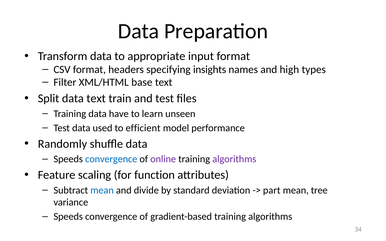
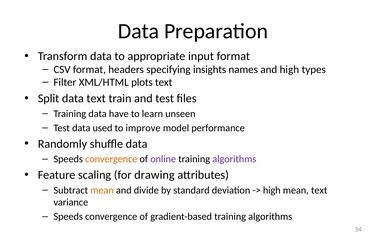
base: base -> plots (142, 82)
efficient: efficient -> improve (143, 128)
convergence colour: blue -> orange (111, 159)
function: function -> drawing (154, 175)
mean colour: blue -> orange (102, 190)
part: part -> high (272, 190)
mean tree: tree -> text (319, 190)
